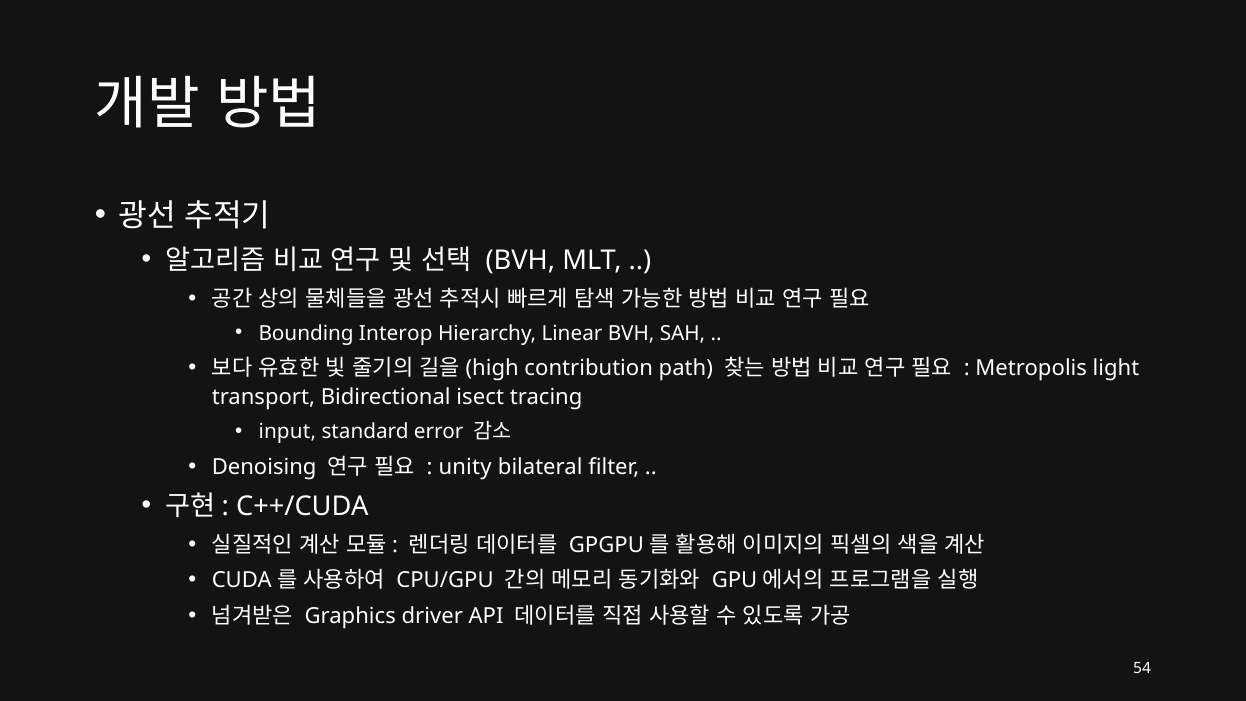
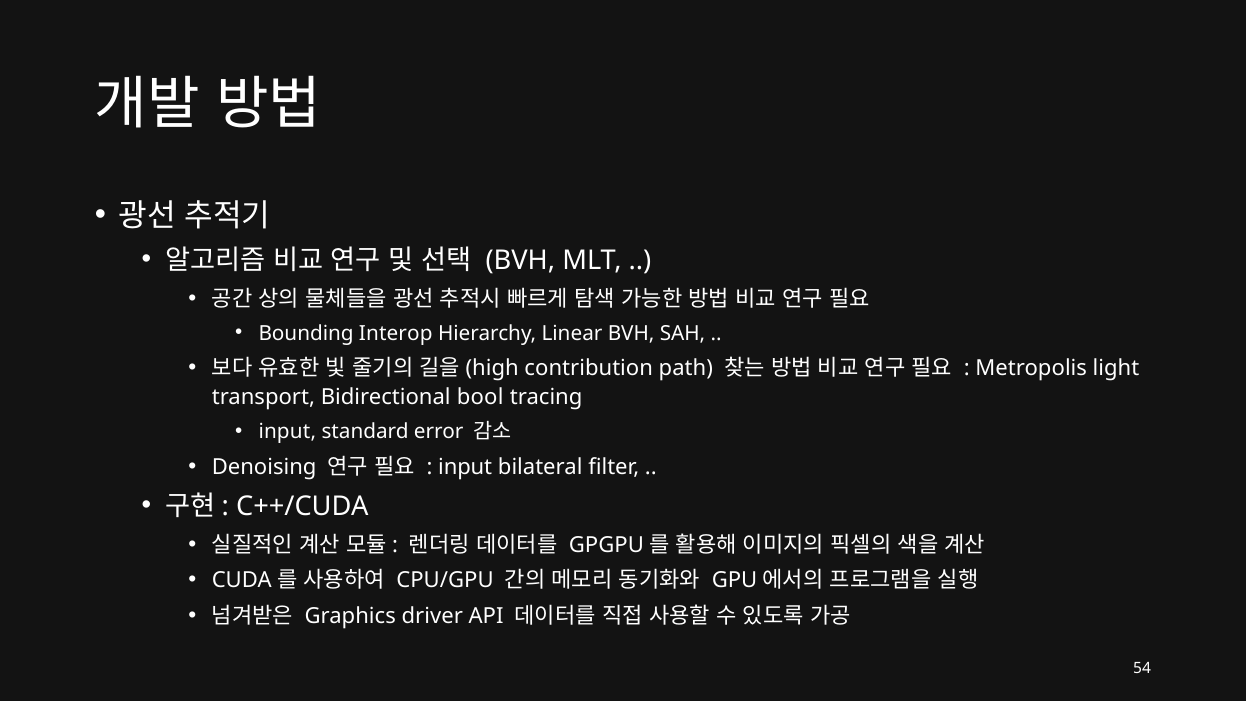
isect: isect -> bool (480, 397)
unity: unity -> input (465, 467)
